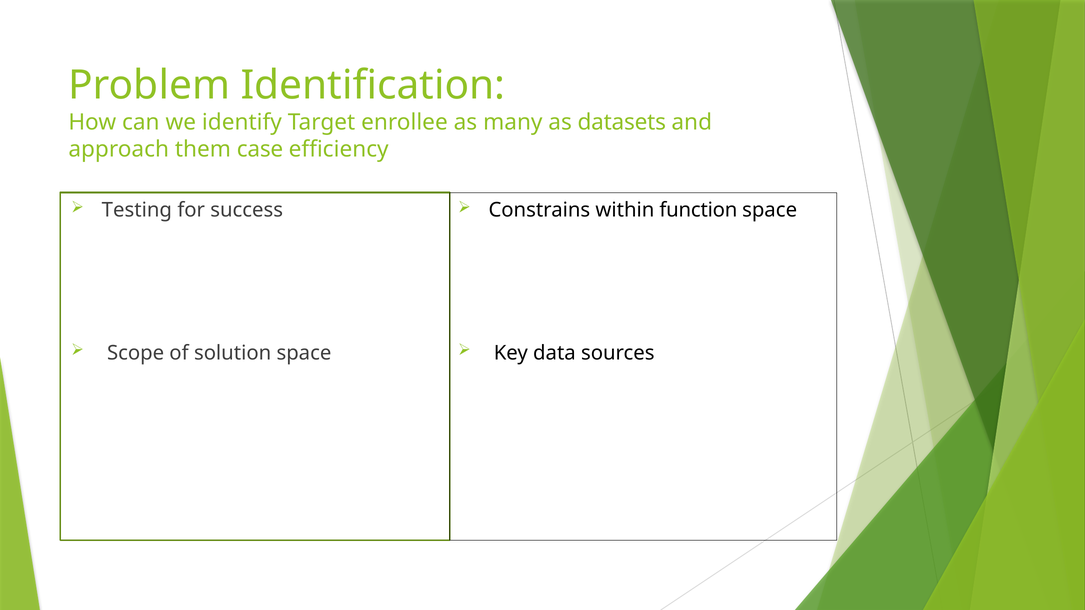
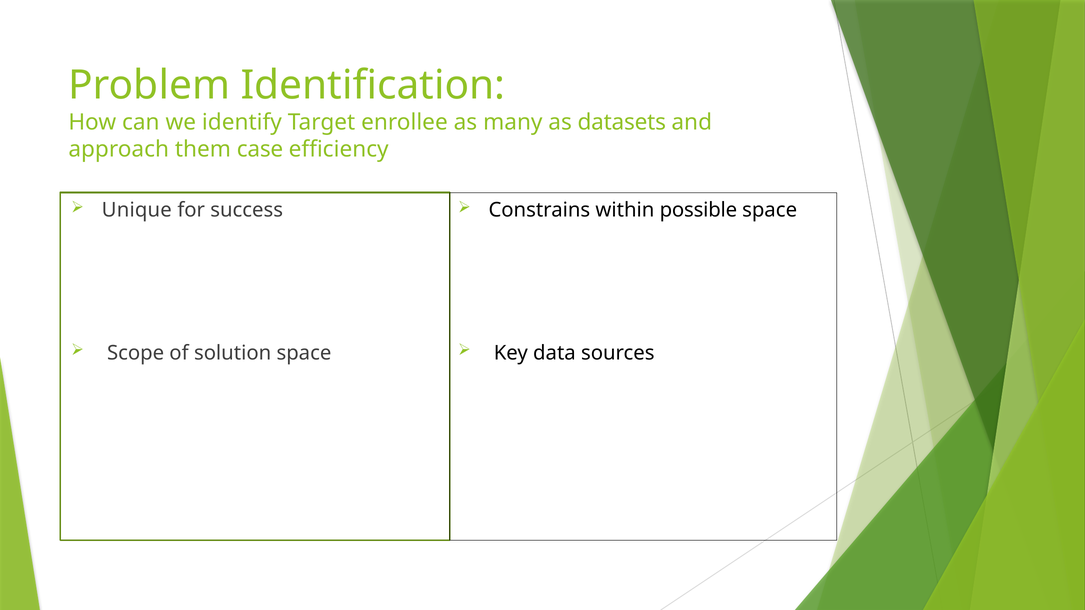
Testing: Testing -> Unique (137, 210)
function: function -> possible (698, 210)
